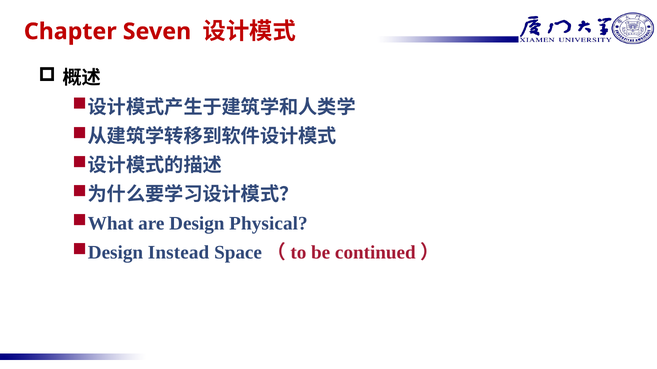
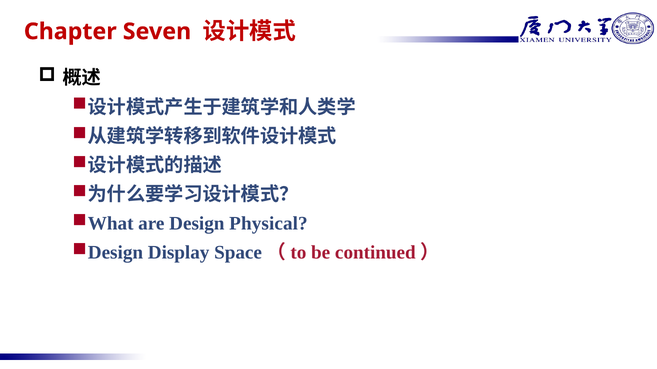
Instead: Instead -> Display (179, 253)
